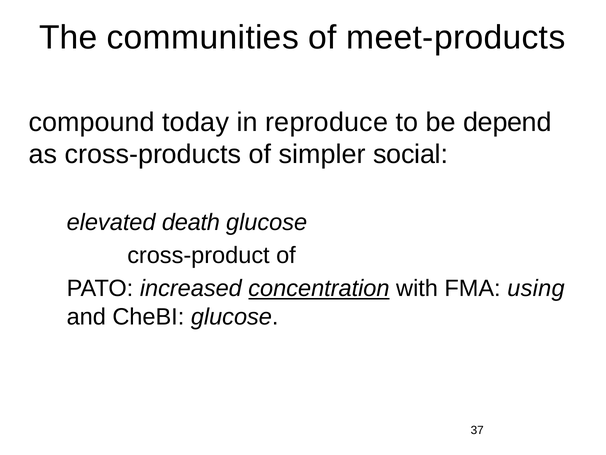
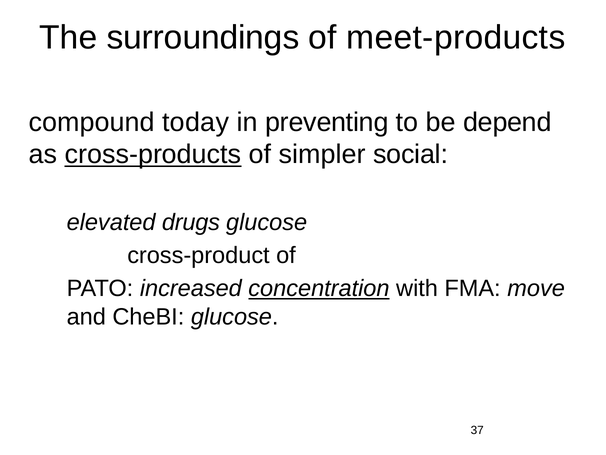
communities: communities -> surroundings (203, 38)
reproduce: reproduce -> preventing (327, 122)
cross-products underline: none -> present (153, 154)
death: death -> drugs (191, 222)
using: using -> move (536, 288)
